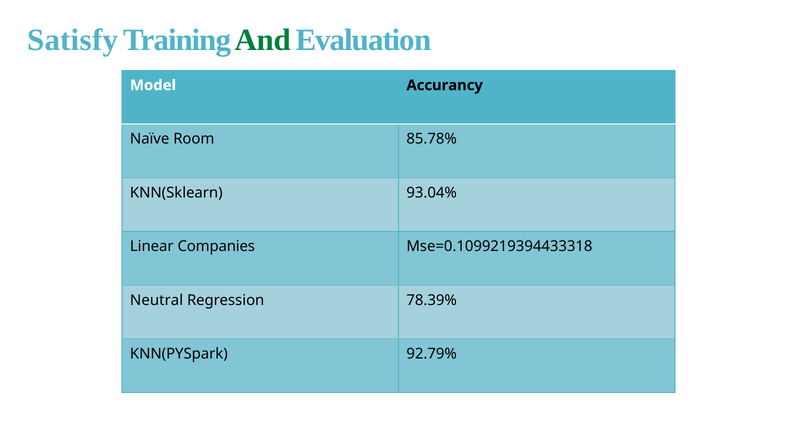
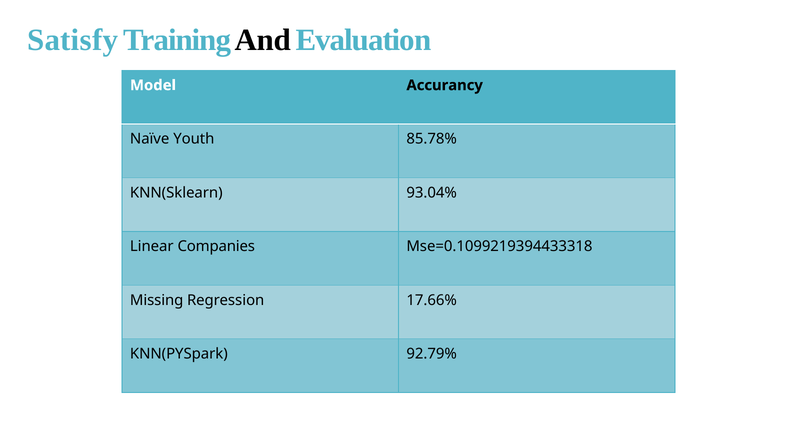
And colour: green -> black (263, 40)
Room: Room -> Youth (194, 139)
Neutral: Neutral -> Missing (157, 300)
78.39%: 78.39% -> 17.66% (432, 300)
